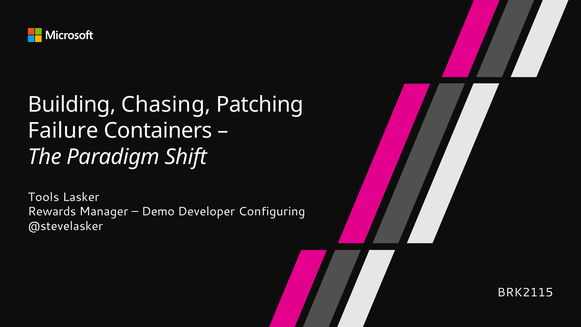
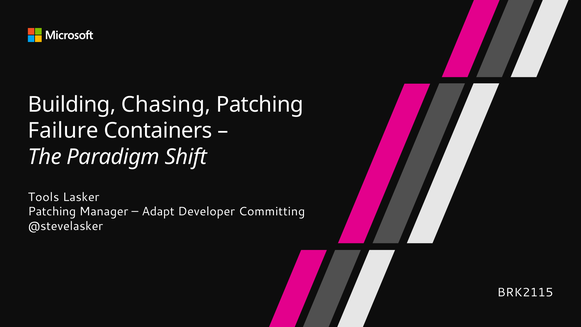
Rewards: Rewards -> Patching (52, 211)
Demo: Demo -> Adapt (158, 211)
Configuring: Configuring -> Committing (272, 211)
